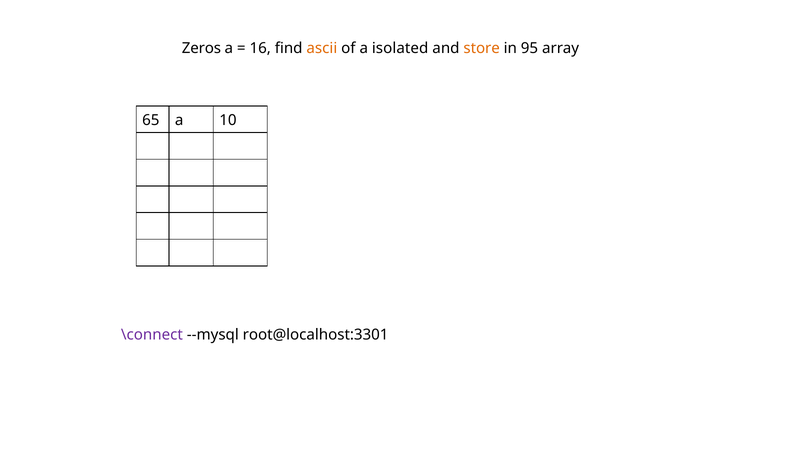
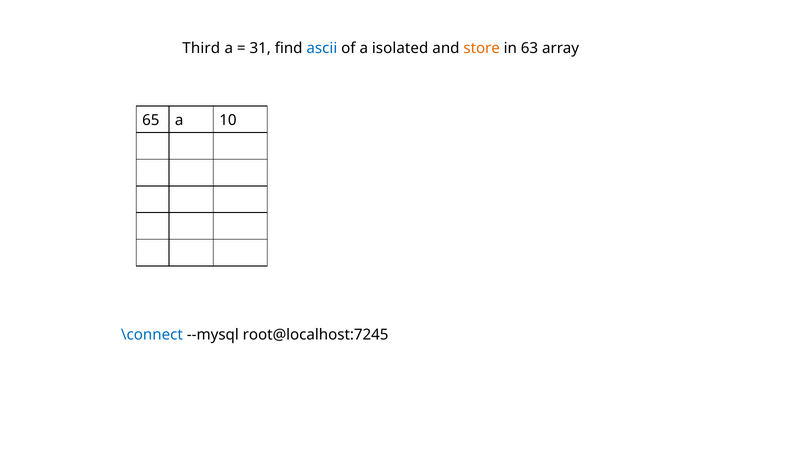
Zeros: Zeros -> Third (201, 48)
16: 16 -> 31 (260, 48)
ascii colour: orange -> blue (322, 48)
95: 95 -> 63 (529, 48)
\connect colour: purple -> blue (152, 335)
root@localhost:3301: root@localhost:3301 -> root@localhost:7245 (316, 335)
